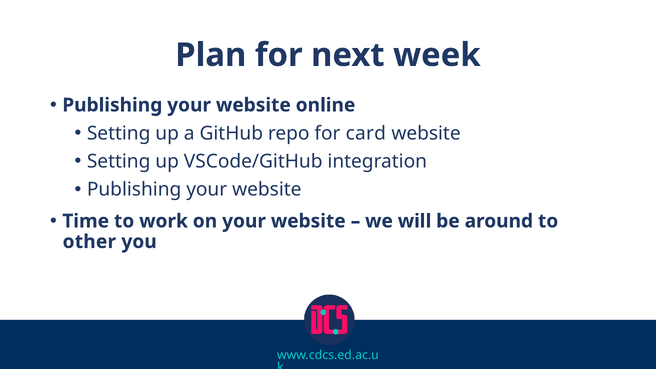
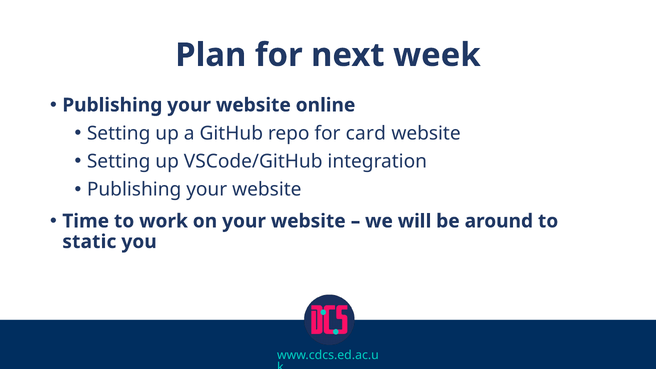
other: other -> static (89, 242)
